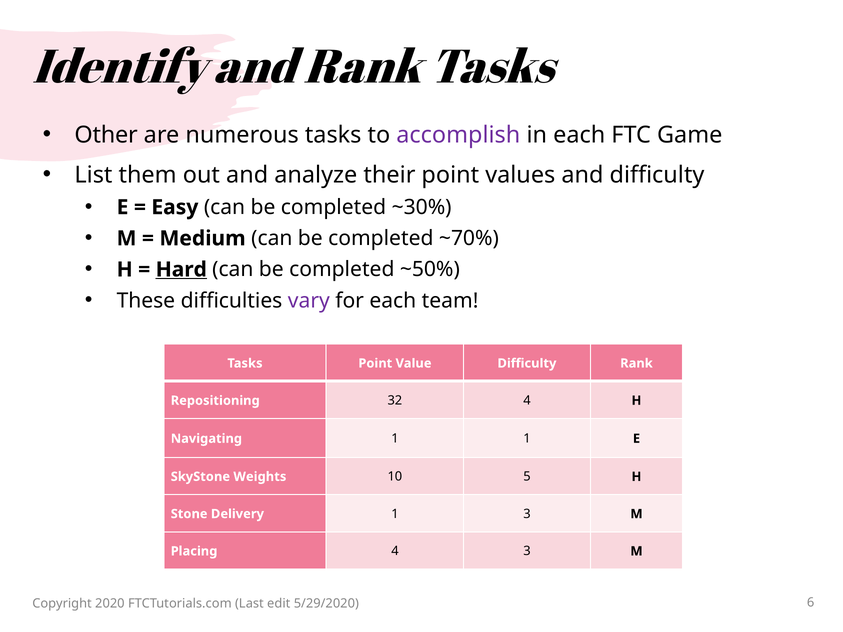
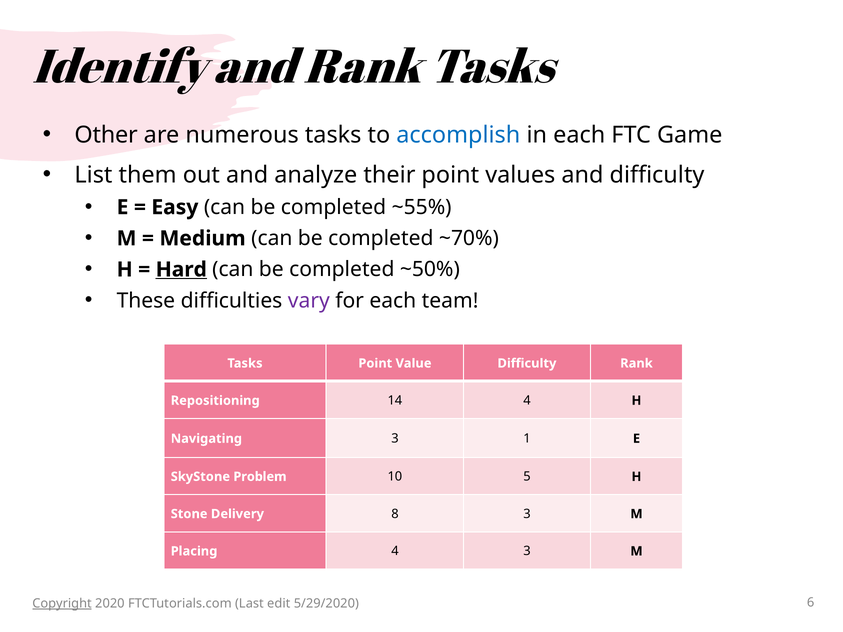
accomplish colour: purple -> blue (458, 135)
~30%: ~30% -> ~55% (422, 207)
32: 32 -> 14 (395, 401)
Navigating 1: 1 -> 3 (395, 439)
Weights: Weights -> Problem (260, 477)
Delivery 1: 1 -> 8 (395, 514)
Copyright underline: none -> present (62, 604)
